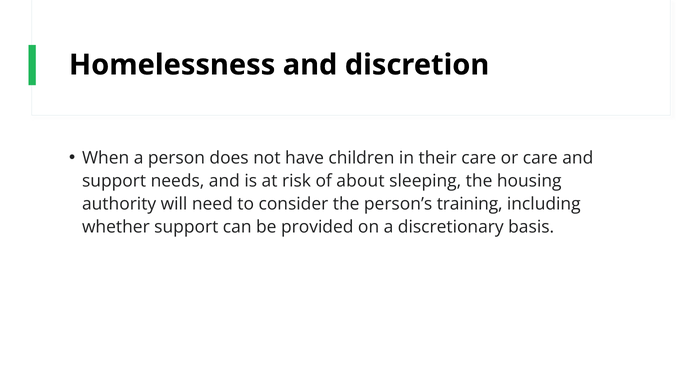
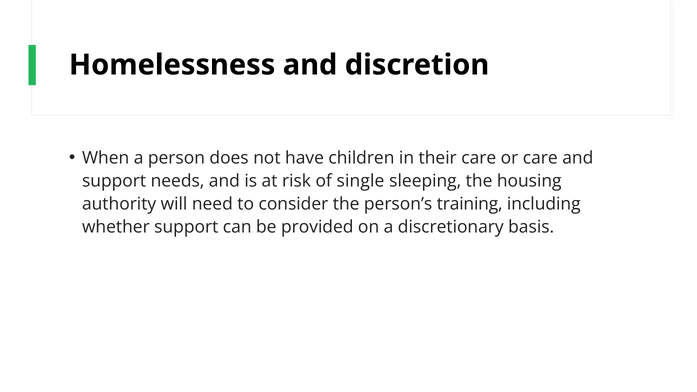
about: about -> single (360, 181)
